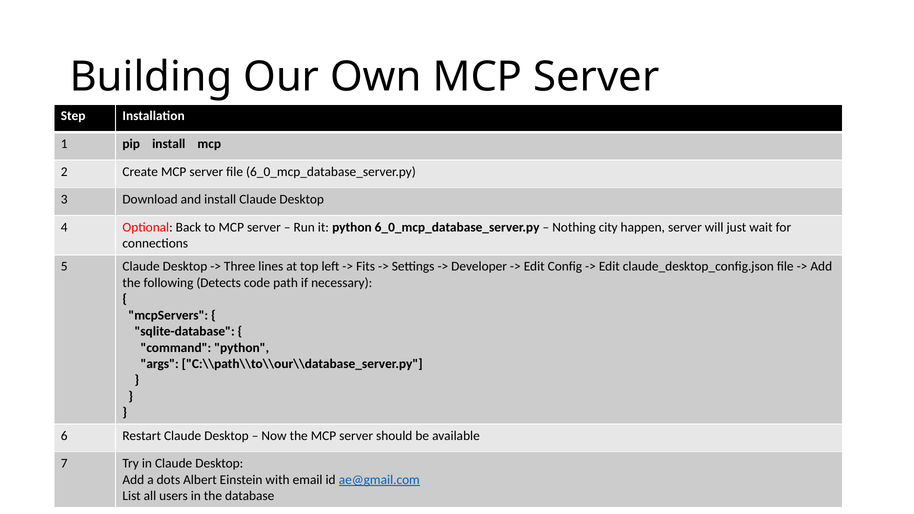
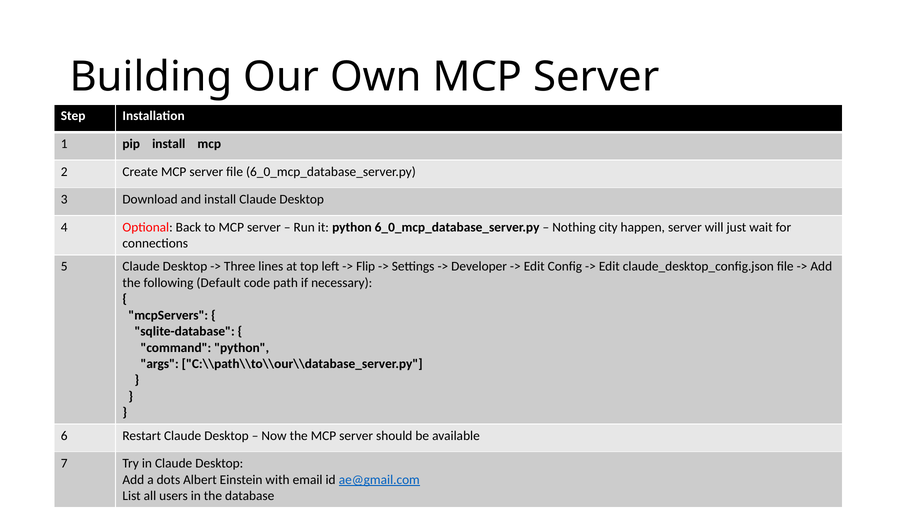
Fits: Fits -> Flip (366, 267)
Detects: Detects -> Default (219, 283)
